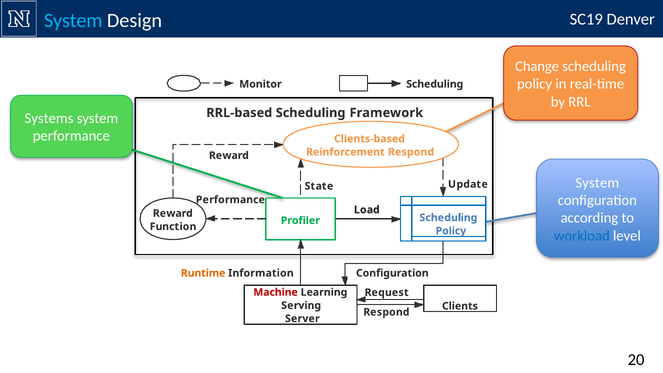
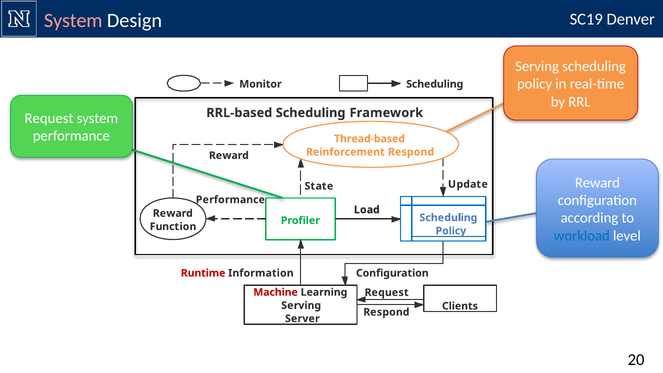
System colour: light blue -> pink (73, 21)
Change: Change -> Serving (537, 66)
Systems: Systems -> Request (49, 118)
Clients-based: Clients-based -> Thread-based (369, 139)
System: System -> Reward (597, 183)
Runtime colour: orange -> red (203, 273)
